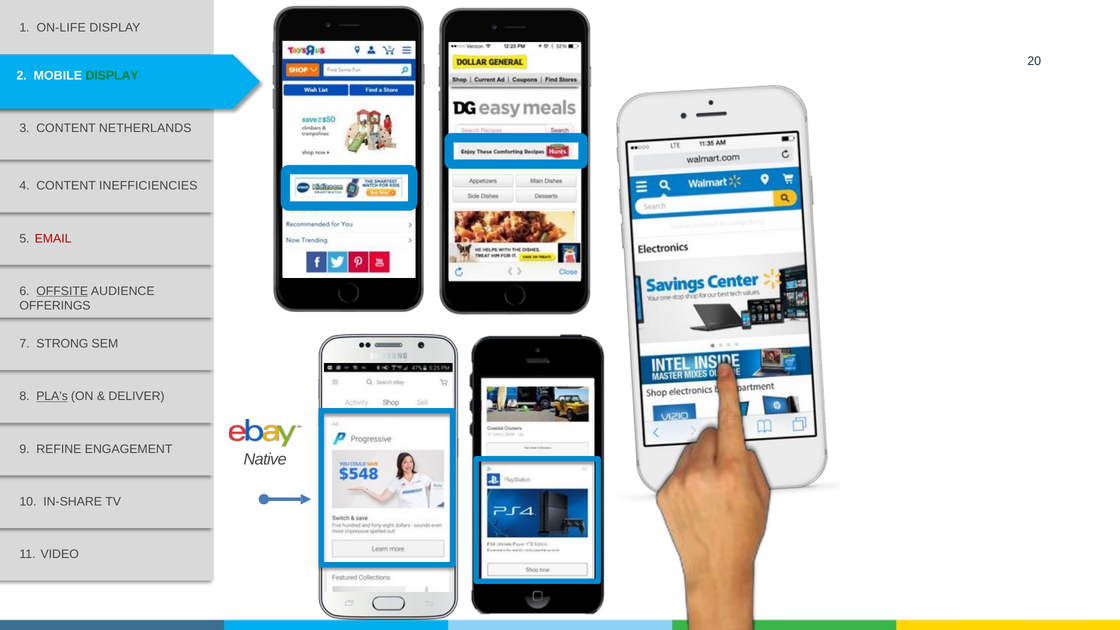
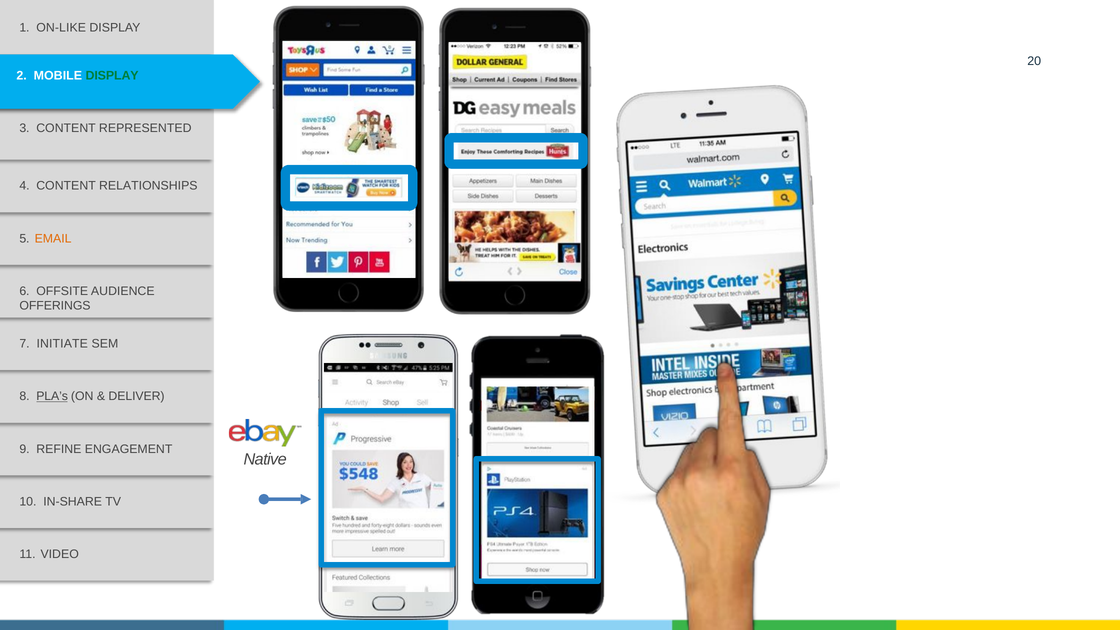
ON-LIFE: ON-LIFE -> ON-LIKE (61, 28)
NETHERLANDS: NETHERLANDS -> REPRESENTED (145, 128)
INEFFICIENCIES: INEFFICIENCIES -> RELATIONSHIPS (148, 186)
EMAIL colour: red -> orange (53, 238)
OFFSITE underline: present -> none (62, 291)
STRONG: STRONG -> INITIATE (62, 344)
